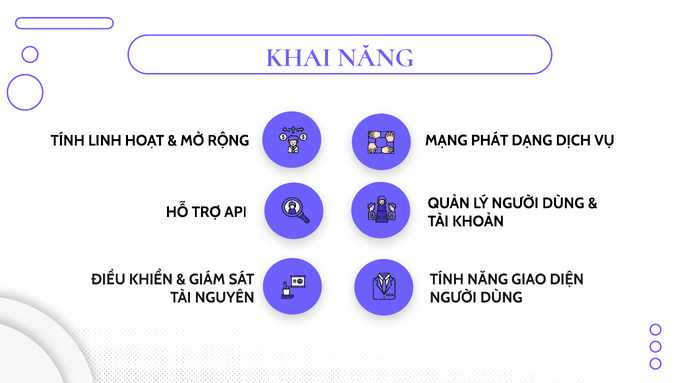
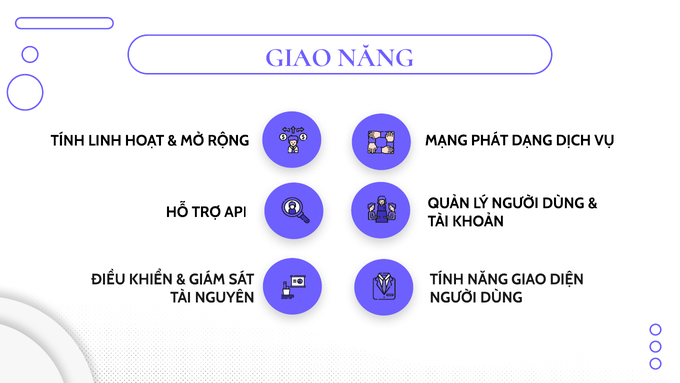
KHAI: KHAI -> GIAO (299, 58)
